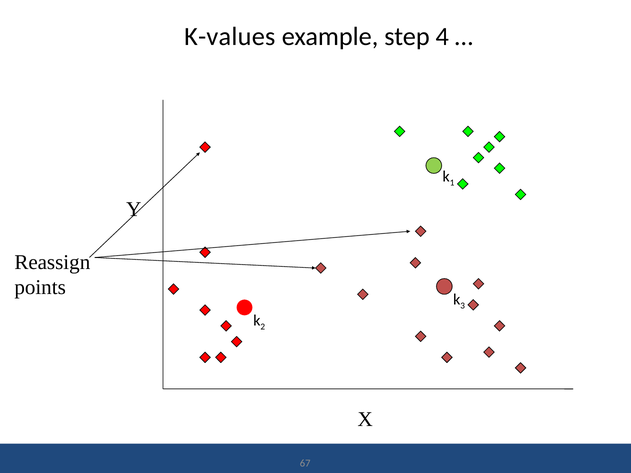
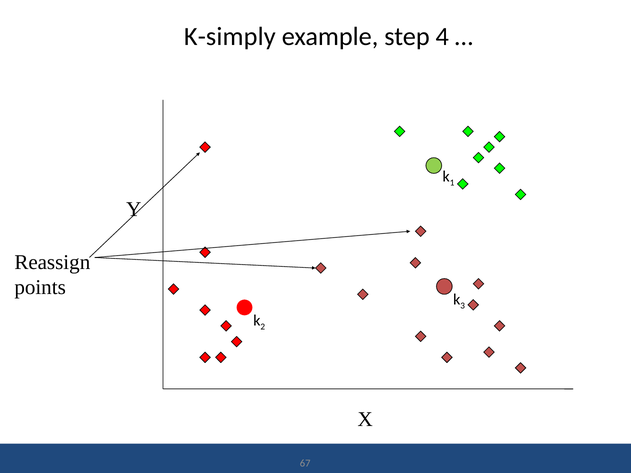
K-values: K-values -> K-simply (230, 37)
